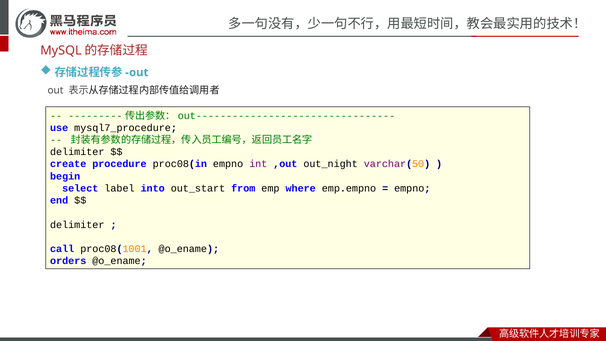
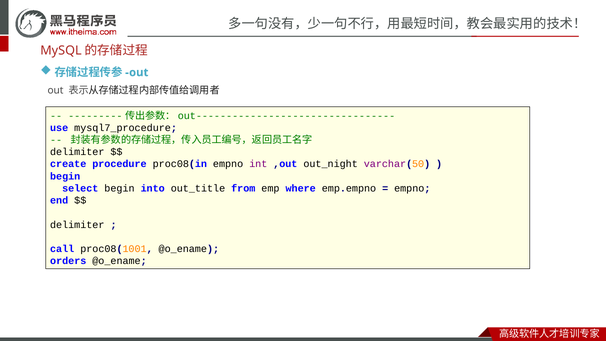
select label: label -> begin (119, 188)
out_start: out_start -> out_title (198, 188)
